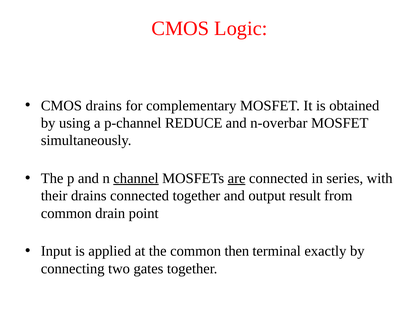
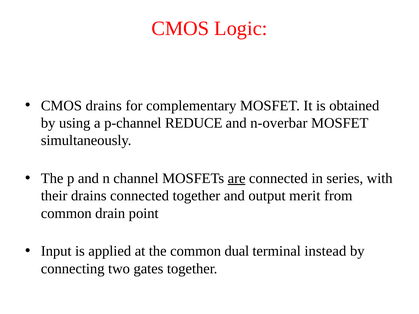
channel underline: present -> none (136, 178)
result: result -> merit (305, 196)
then: then -> dual (237, 251)
exactly: exactly -> instead (325, 251)
